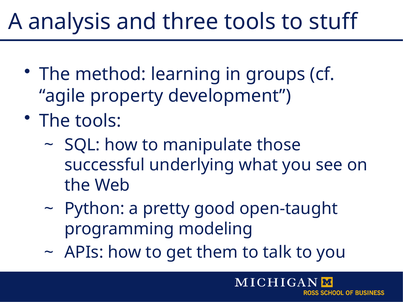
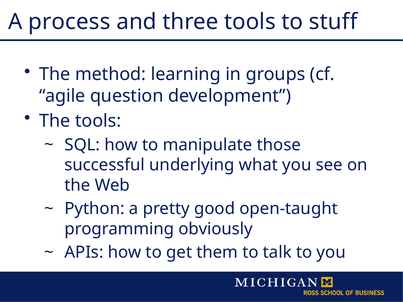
analysis: analysis -> process (69, 22)
property: property -> question (127, 96)
modeling: modeling -> obviously (216, 229)
